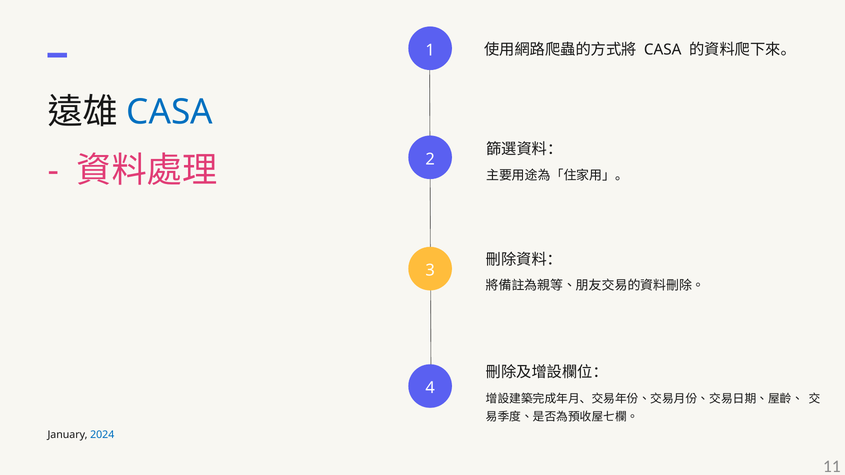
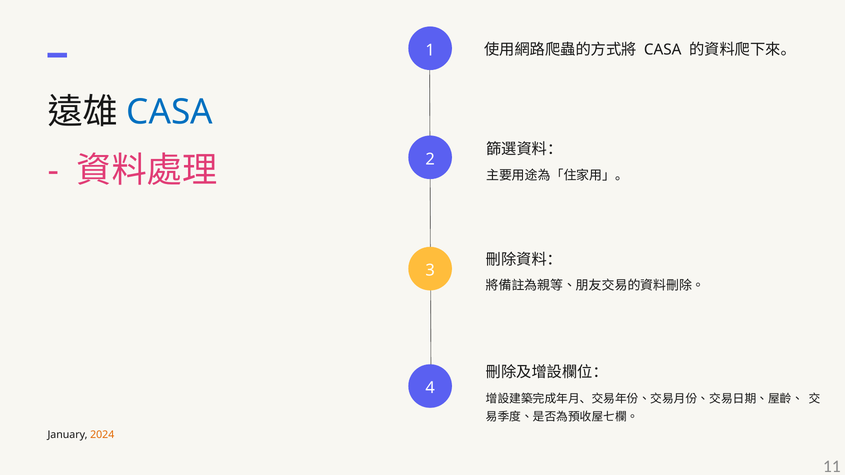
2024 colour: blue -> orange (102, 435)
